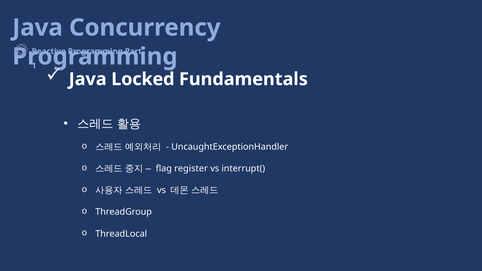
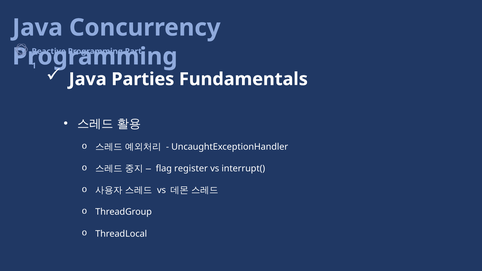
Locked: Locked -> Parties (143, 79)
